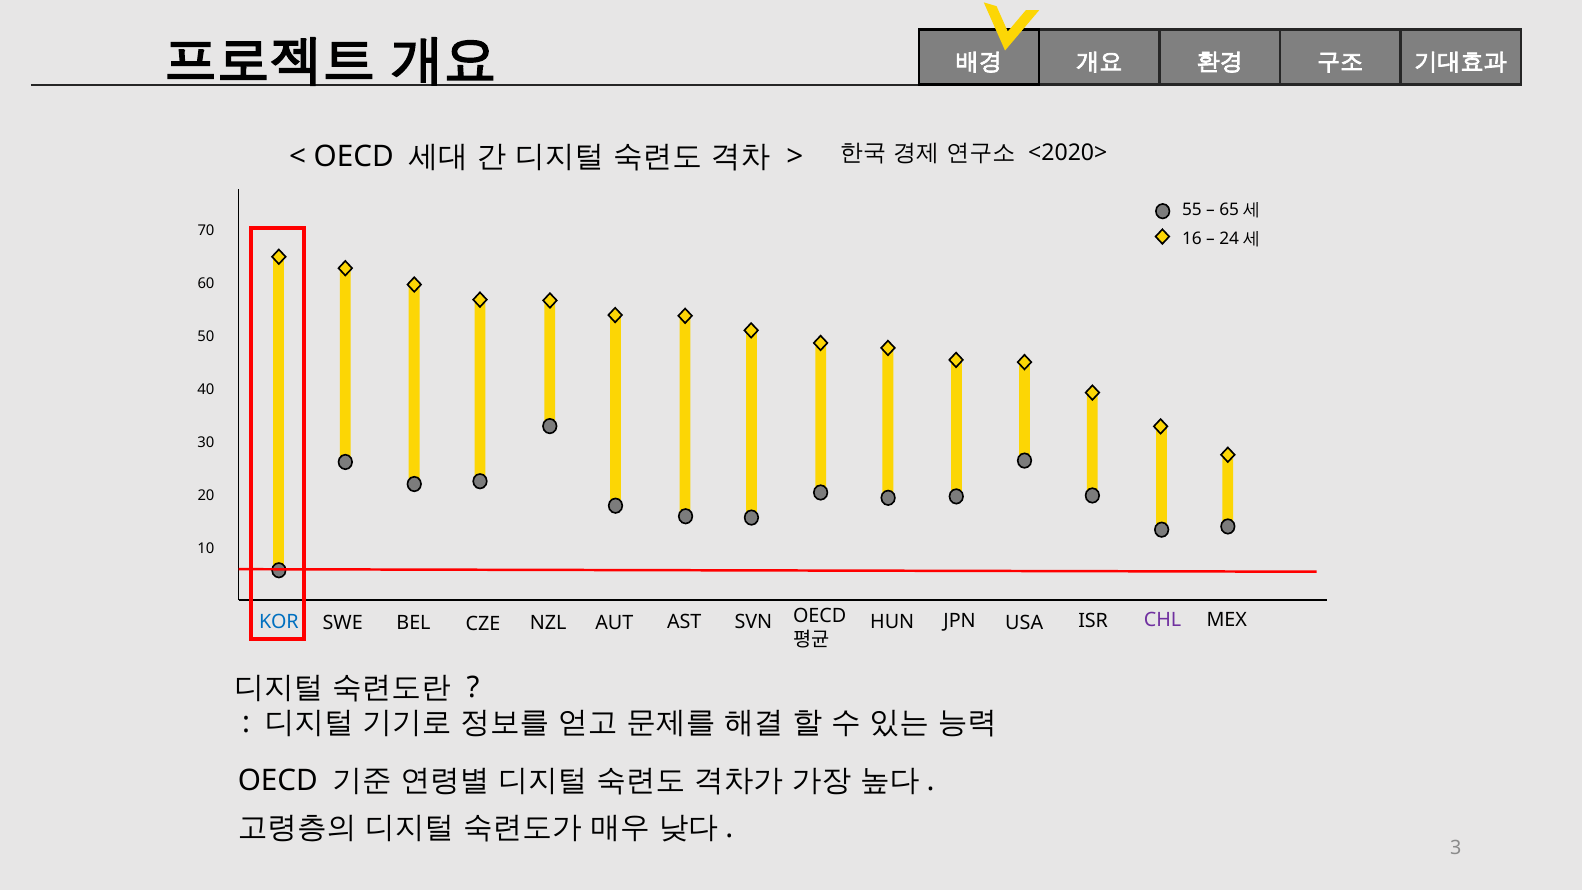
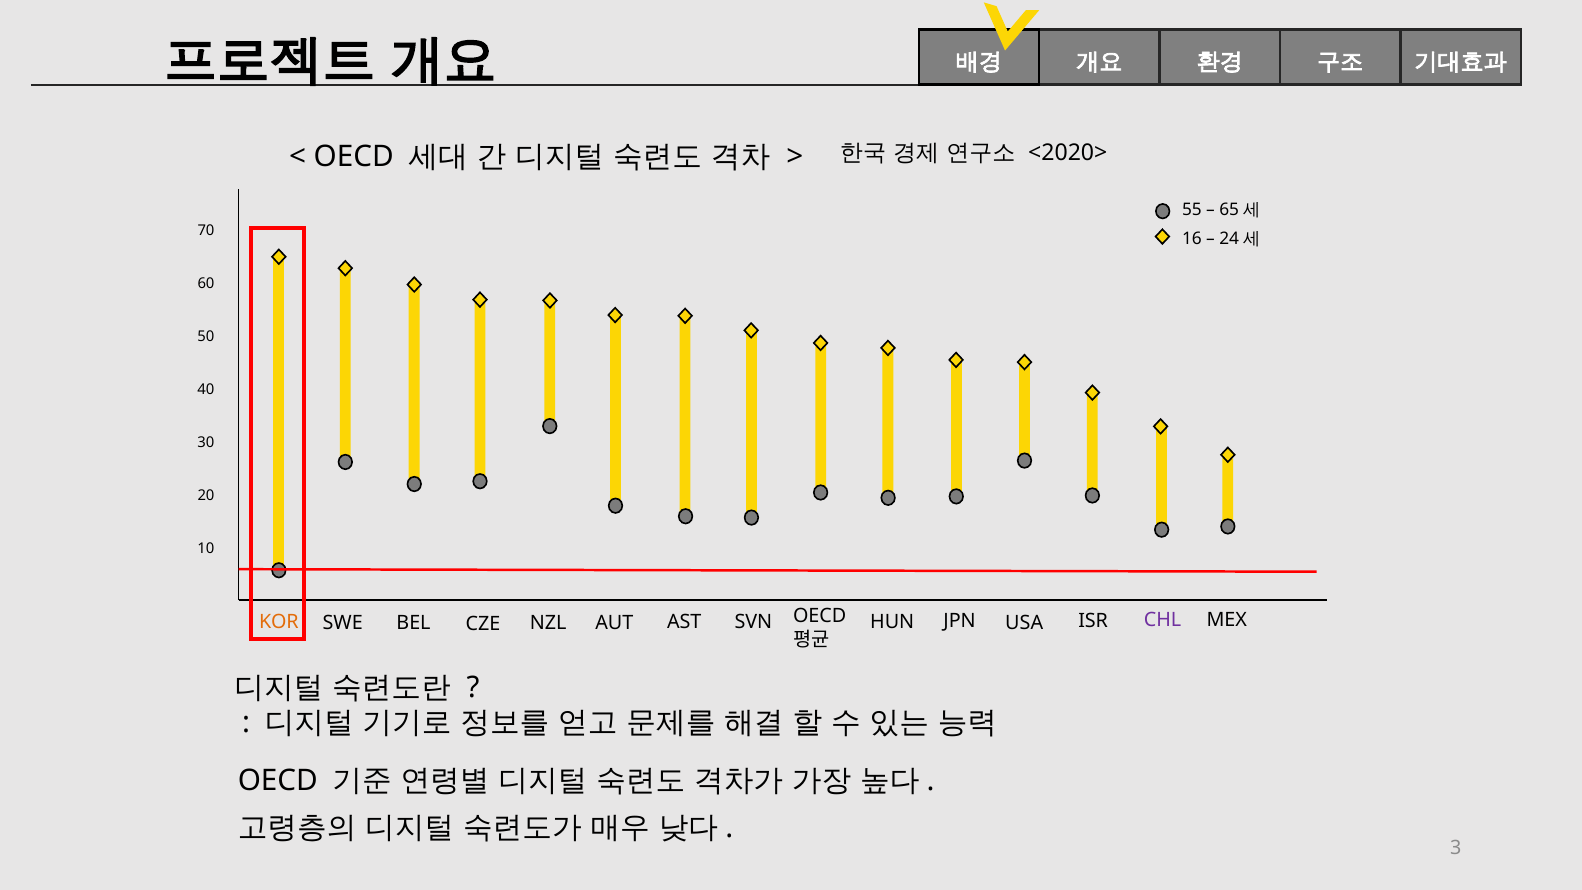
KOR colour: blue -> orange (279, 622)
